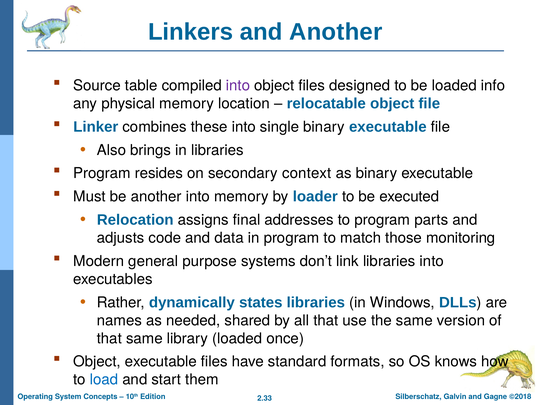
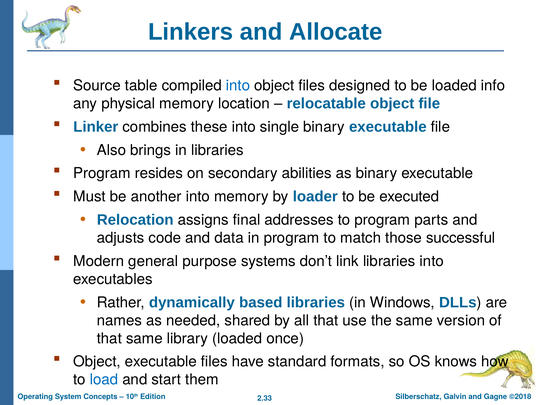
and Another: Another -> Allocate (336, 32)
into colour: purple -> blue (238, 86)
context: context -> abilities (307, 173)
monitoring: monitoring -> successful (461, 238)
states: states -> based (261, 302)
